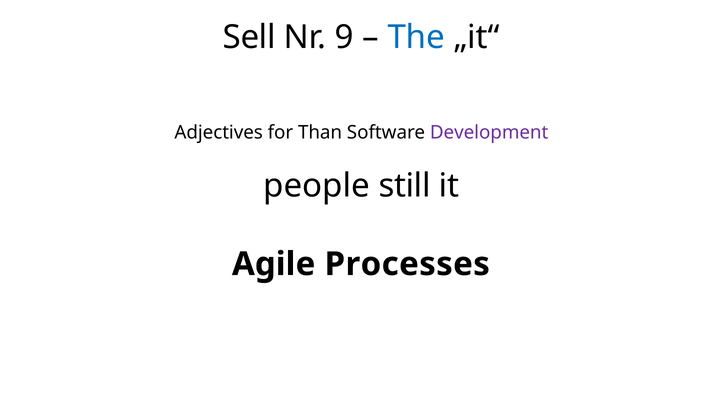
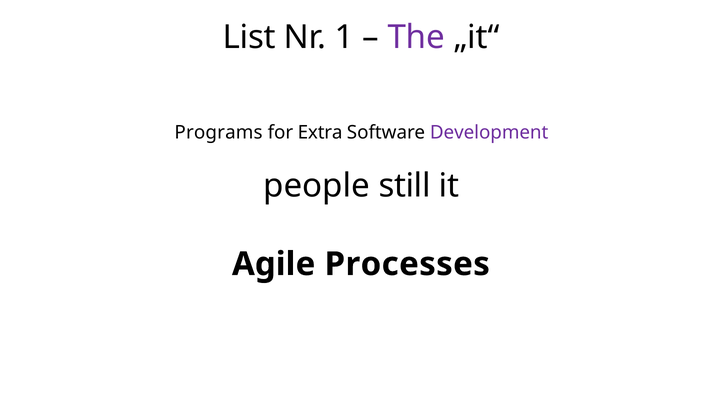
Sell: Sell -> List (249, 37)
9: 9 -> 1 (344, 37)
The colour: blue -> purple (416, 37)
Adjectives: Adjectives -> Programs (219, 133)
Than: Than -> Extra (320, 133)
